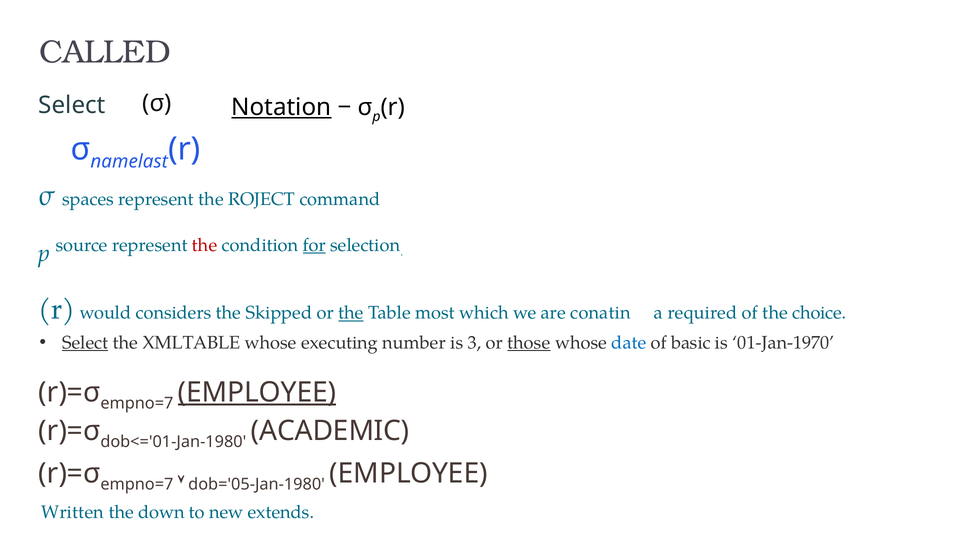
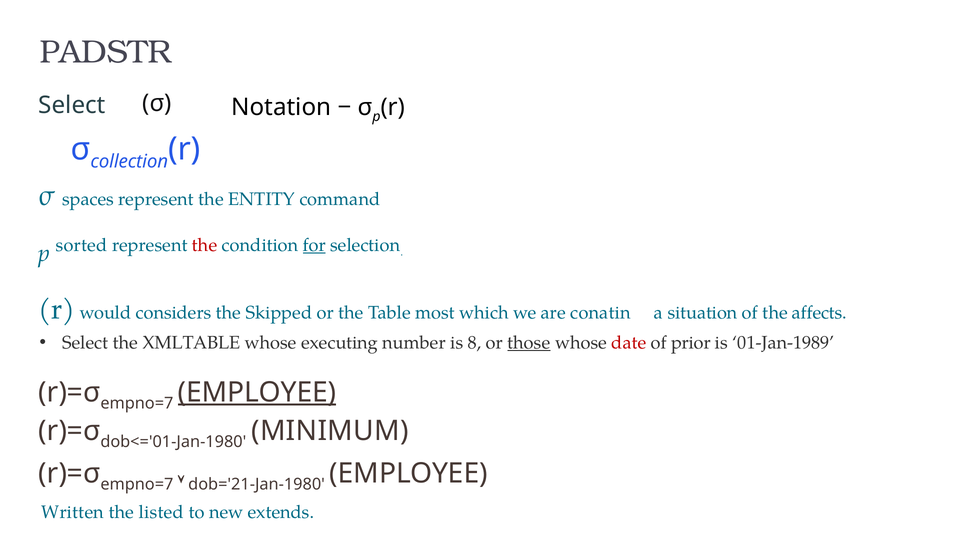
CALLED: CALLED -> PADSTR (105, 52)
Notation underline: present -> none (281, 107)
namelast: namelast -> collection (129, 161)
ROJECT: ROJECT -> ENTITY (262, 199)
source: source -> sorted (82, 245)
the underline: present -> none (351, 313)
required: required -> situation (702, 313)
choice: choice -> affects (819, 313)
Select underline: present -> none (85, 342)
3: 3 -> 8 (475, 342)
date colour: blue -> red (629, 342)
basic: basic -> prior (691, 342)
01-Jan-1970: 01-Jan-1970 -> 01-Jan-1989 (783, 342)
ACADEMIC: ACADEMIC -> MINIMUM (330, 430)
dob='05-Jan-1980: dob='05-Jan-1980 -> dob='21-Jan-1980 (257, 484)
down: down -> listed (161, 512)
